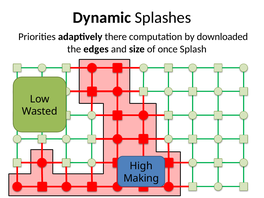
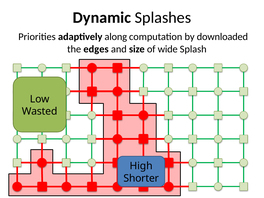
there: there -> along (116, 37)
once: once -> wide (168, 49)
Making: Making -> Shorter (141, 178)
